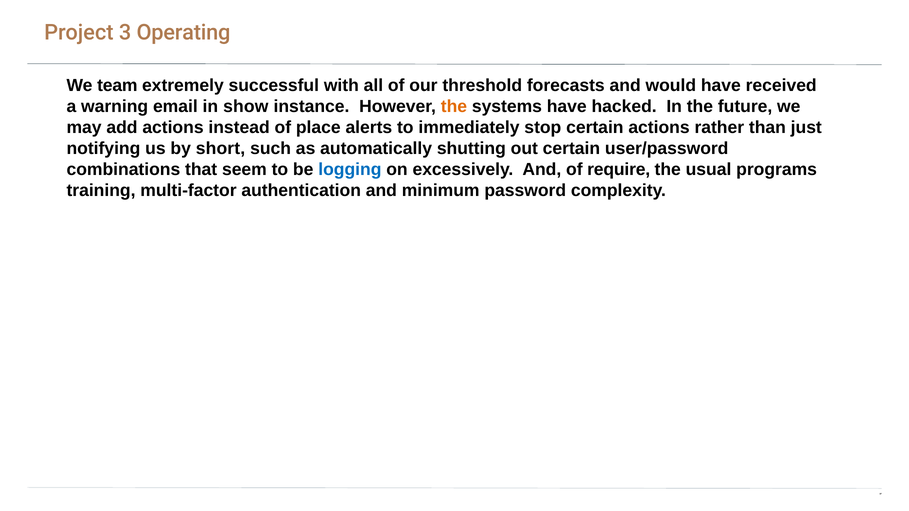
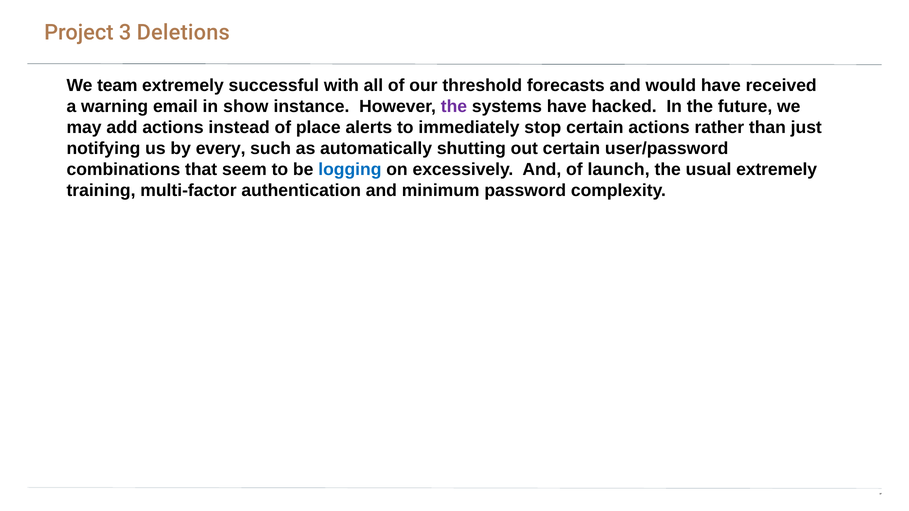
Operating: Operating -> Deletions (183, 33)
the colour: orange -> purple (454, 106)
short: short -> every (221, 148)
require: require -> launch (619, 169)
usual programs: programs -> extremely (777, 169)
